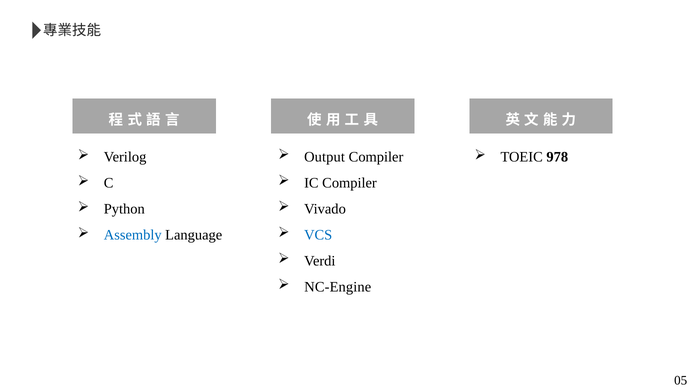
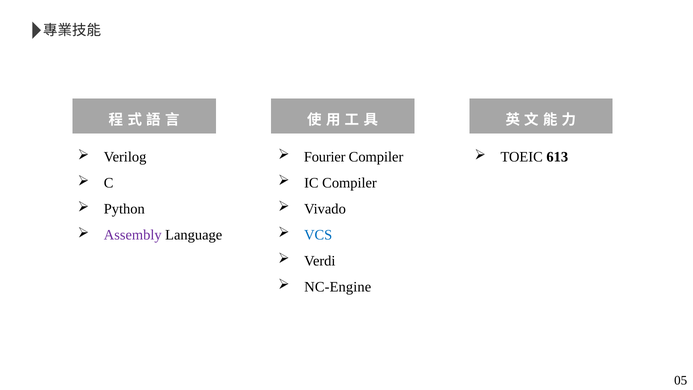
Output: Output -> Fourier (325, 157)
978: 978 -> 613 (557, 157)
Assembly colour: blue -> purple (133, 235)
